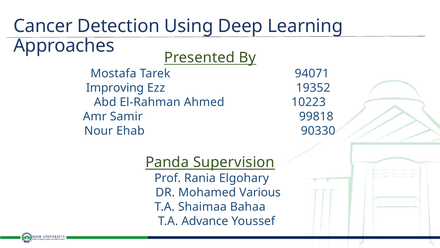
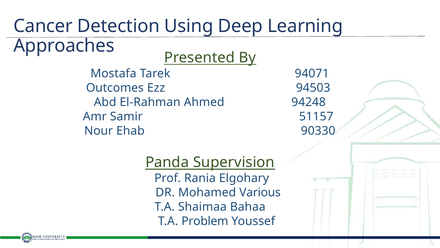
Improving: Improving -> Outcomes (115, 88)
19352: 19352 -> 94503 (313, 88)
10223: 10223 -> 94248 (309, 102)
99818: 99818 -> 51157 (316, 116)
Advance: Advance -> Problem (205, 221)
